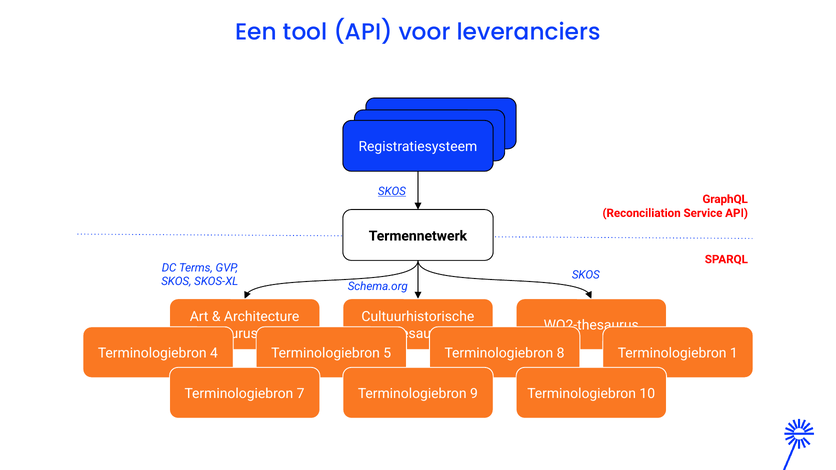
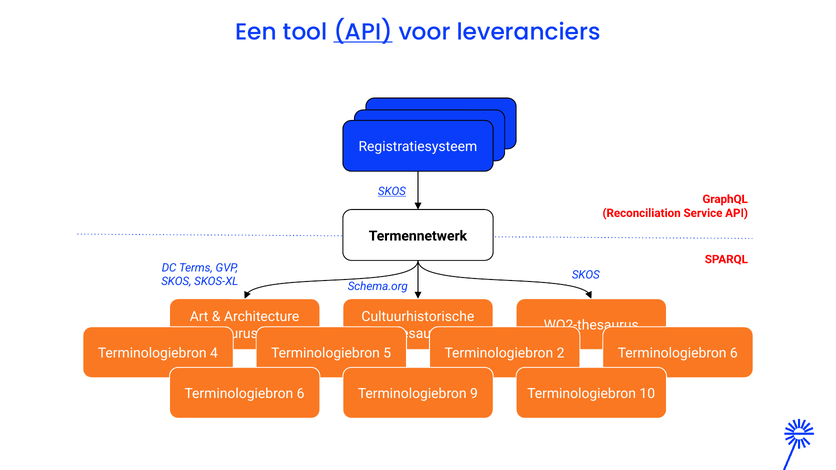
API underline: none -> present (363, 32)
8: 8 -> 2 (561, 353)
4 Terminologiebron 1: 1 -> 6 (734, 353)
7: 7 -> 6 (301, 394)
